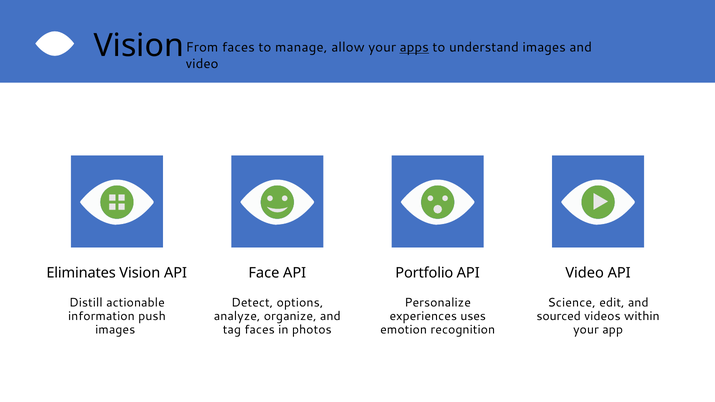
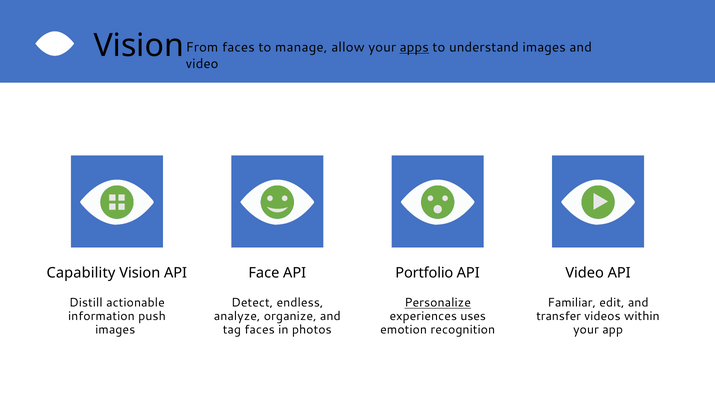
Eliminates: Eliminates -> Capability (81, 273)
options: options -> endless (300, 303)
Personalize underline: none -> present (438, 303)
Science: Science -> Familiar (572, 303)
sourced: sourced -> transfer (559, 316)
